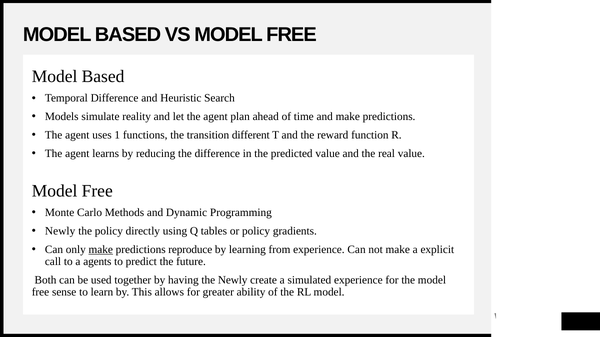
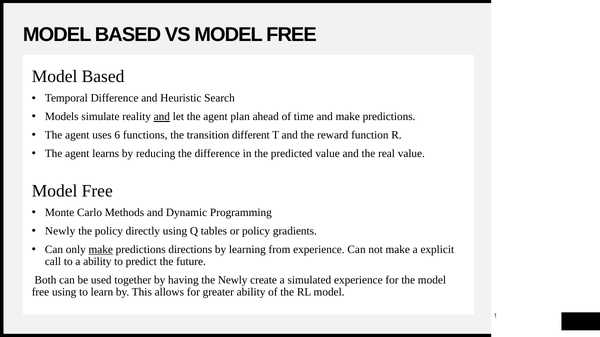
and underline: none -> present (162, 117)
1: 1 -> 6 (117, 135)
reproduce: reproduce -> directions (190, 250)
a agents: agents -> ability (97, 262)
free sense: sense -> using (64, 292)
